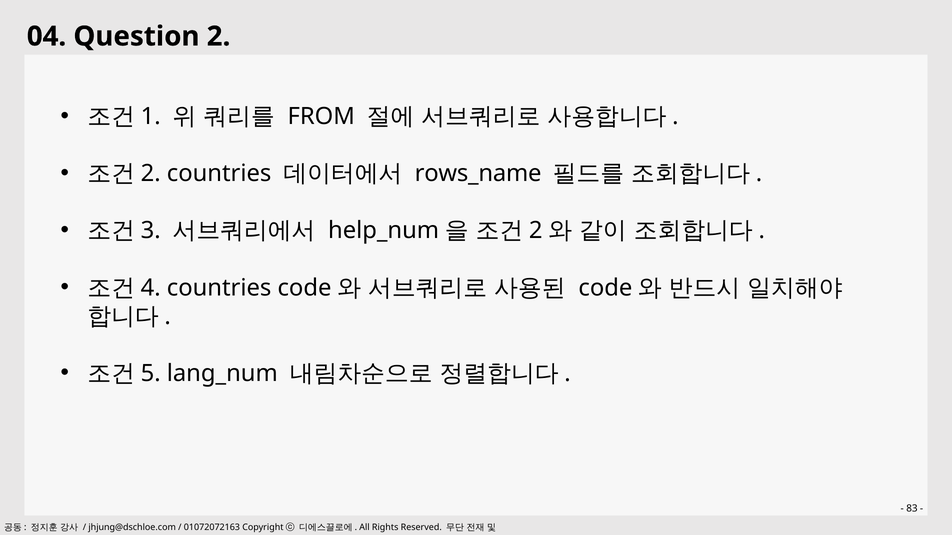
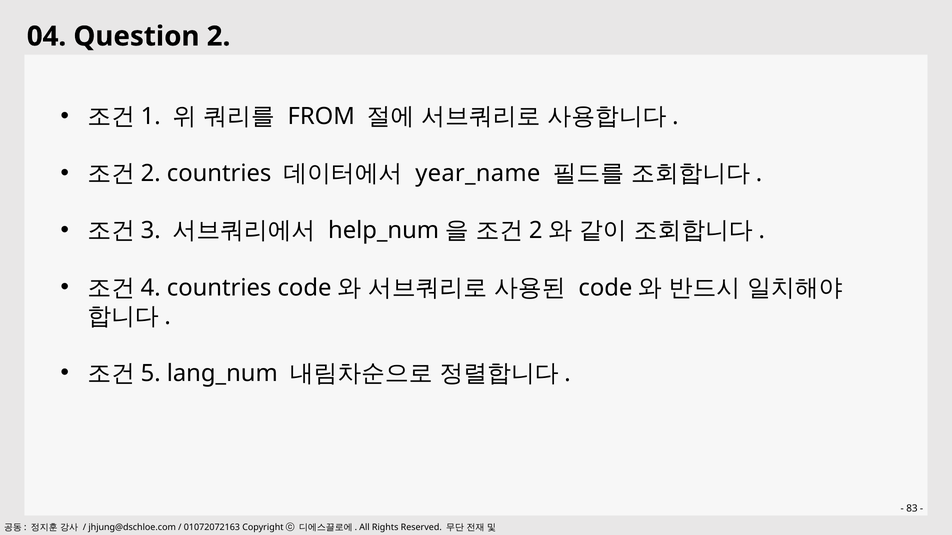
rows_name: rows_name -> year_name (478, 174)
